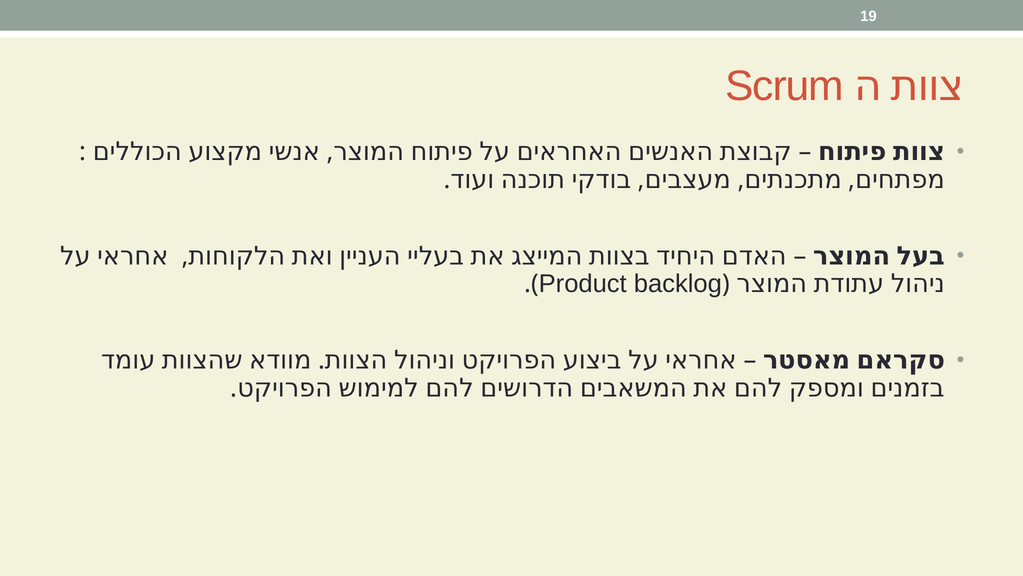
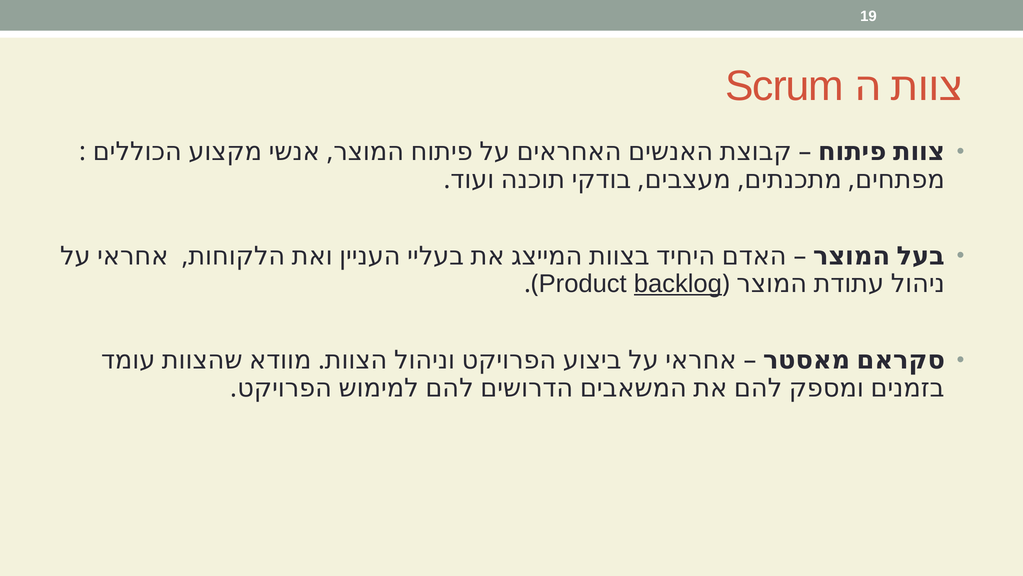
backlog underline: none -> present (678, 284)
